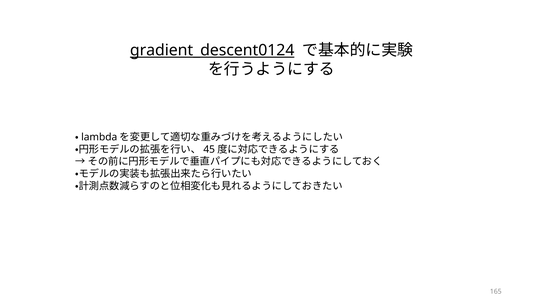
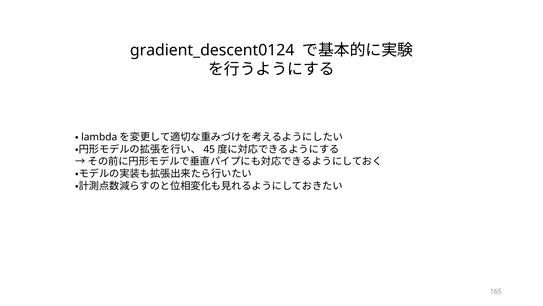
gradient_descent0124 underline: present -> none (212, 50)
